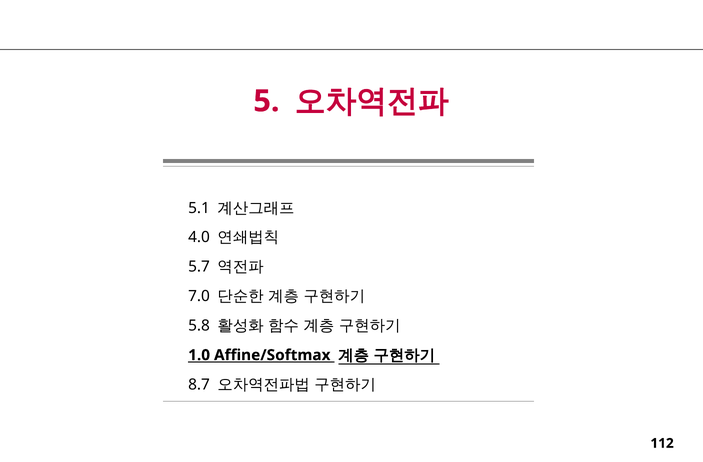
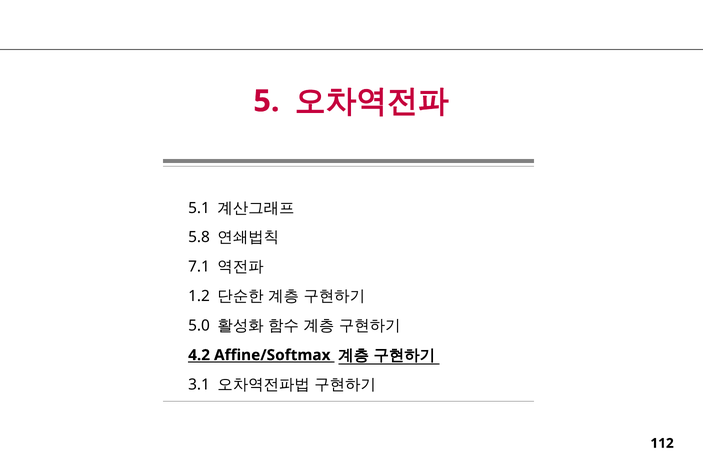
4.0: 4.0 -> 5.8 (199, 237)
5.7: 5.7 -> 7.1 (199, 267)
7.0: 7.0 -> 1.2 (199, 296)
5.8: 5.8 -> 5.0 (199, 326)
1.0: 1.0 -> 4.2 (199, 355)
8.7: 8.7 -> 3.1 (199, 384)
